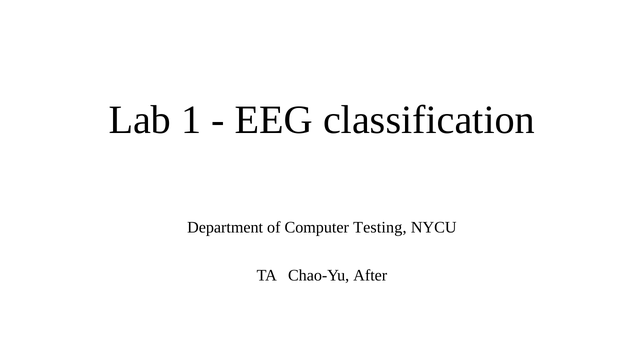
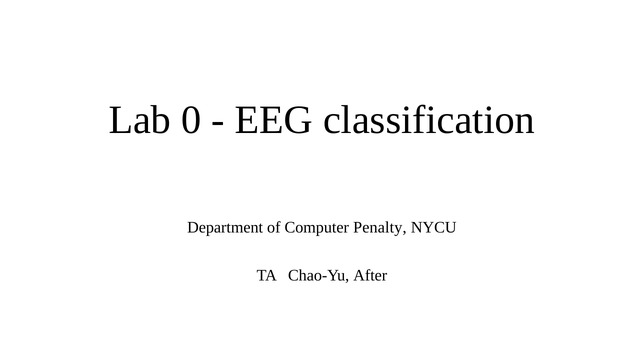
1: 1 -> 0 (191, 120)
Testing: Testing -> Penalty (380, 228)
